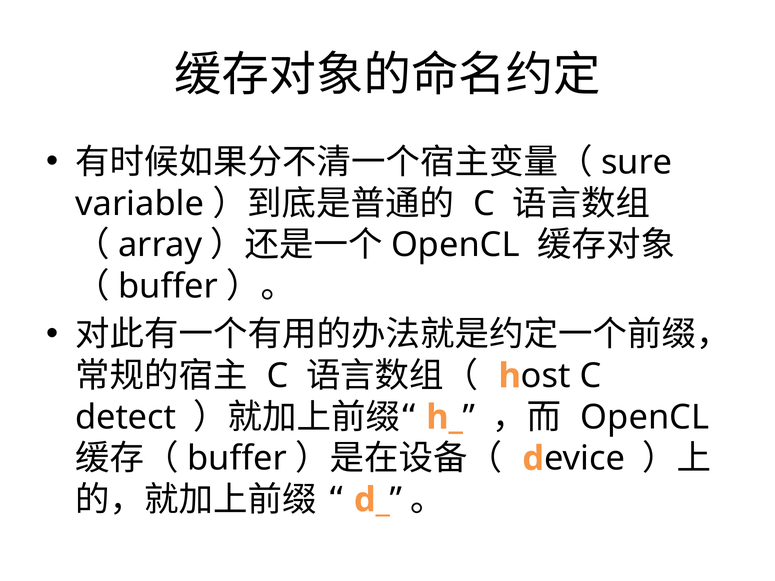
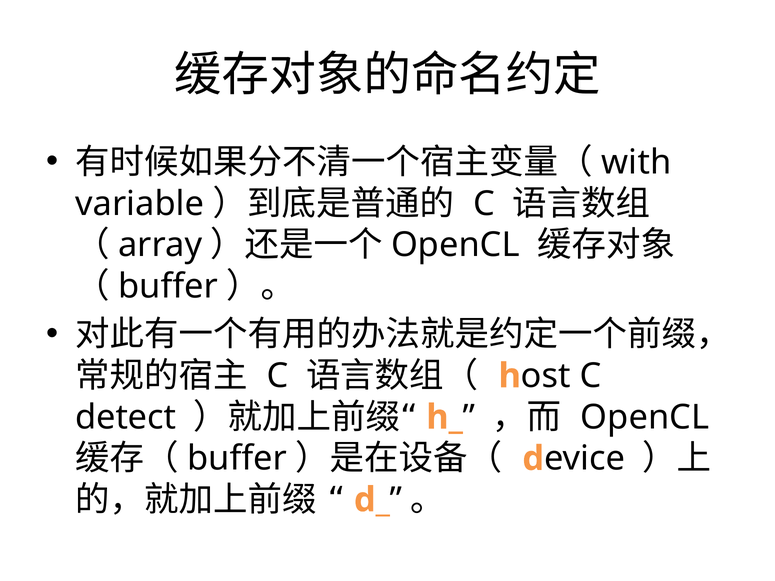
sure: sure -> with (636, 162)
